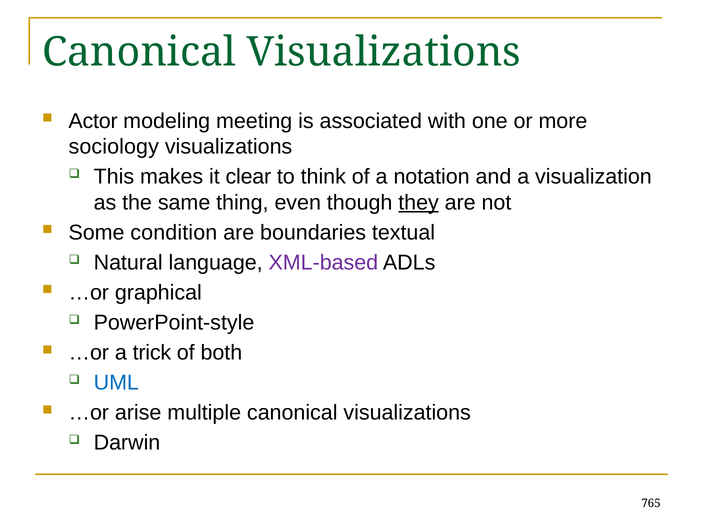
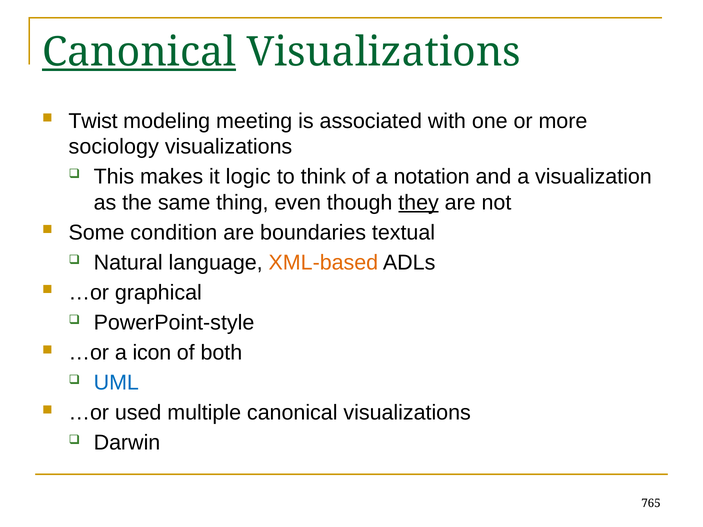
Canonical underline: none -> present (139, 52)
Actor: Actor -> Twist (93, 121)
clear: clear -> logic (248, 177)
XML-based colour: purple -> orange (323, 263)
trick: trick -> icon (152, 353)
arise: arise -> used (138, 413)
